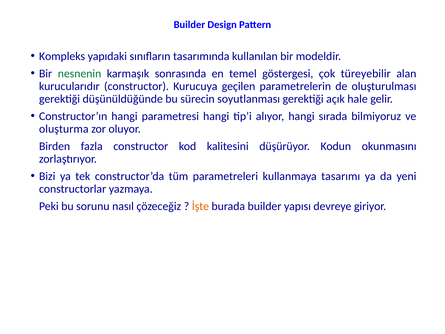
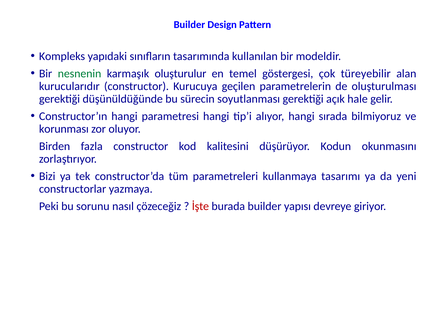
sonrasında: sonrasında -> oluşturulur (181, 74)
oluşturma: oluşturma -> korunması (64, 129)
İşte colour: orange -> red (200, 206)
